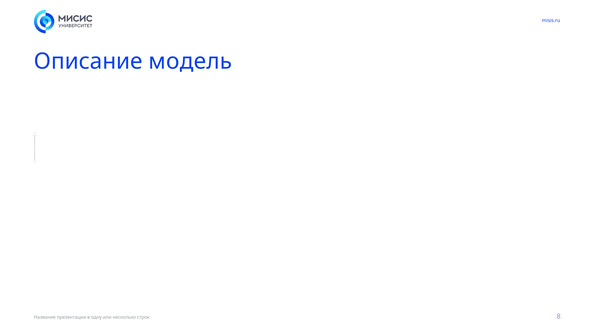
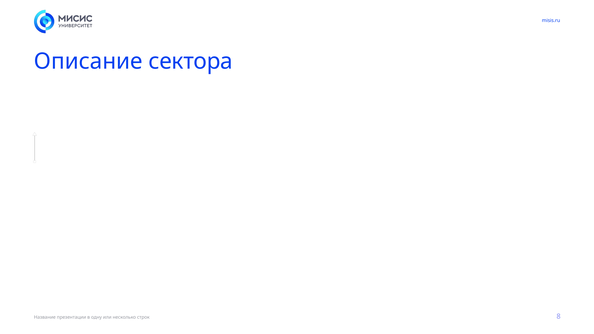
модель: модель -> сектора (191, 61)
